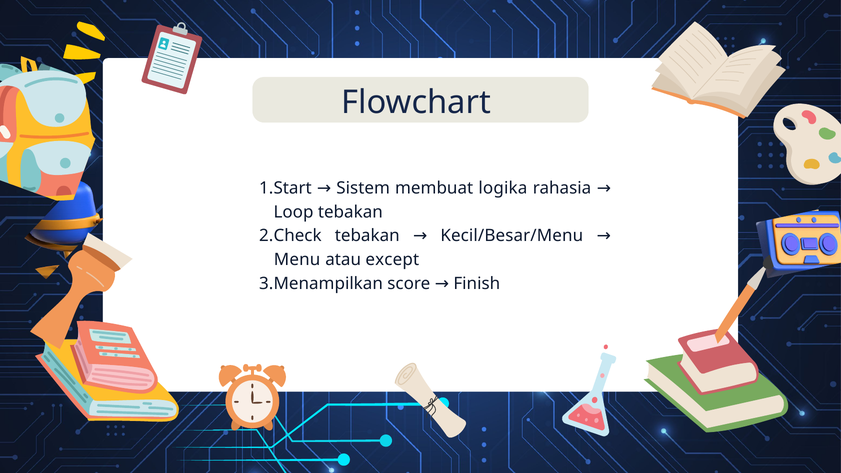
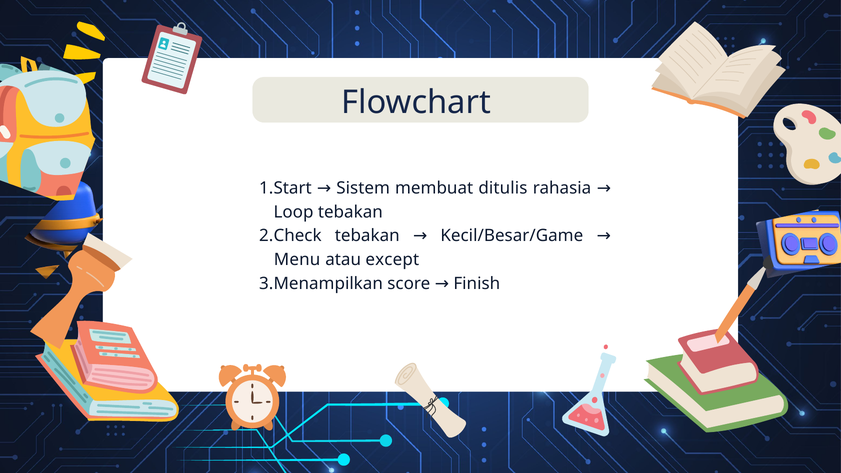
logika: logika -> ditulis (503, 188)
Kecil/Besar/Menu: Kecil/Besar/Menu -> Kecil/Besar/Game (512, 236)
